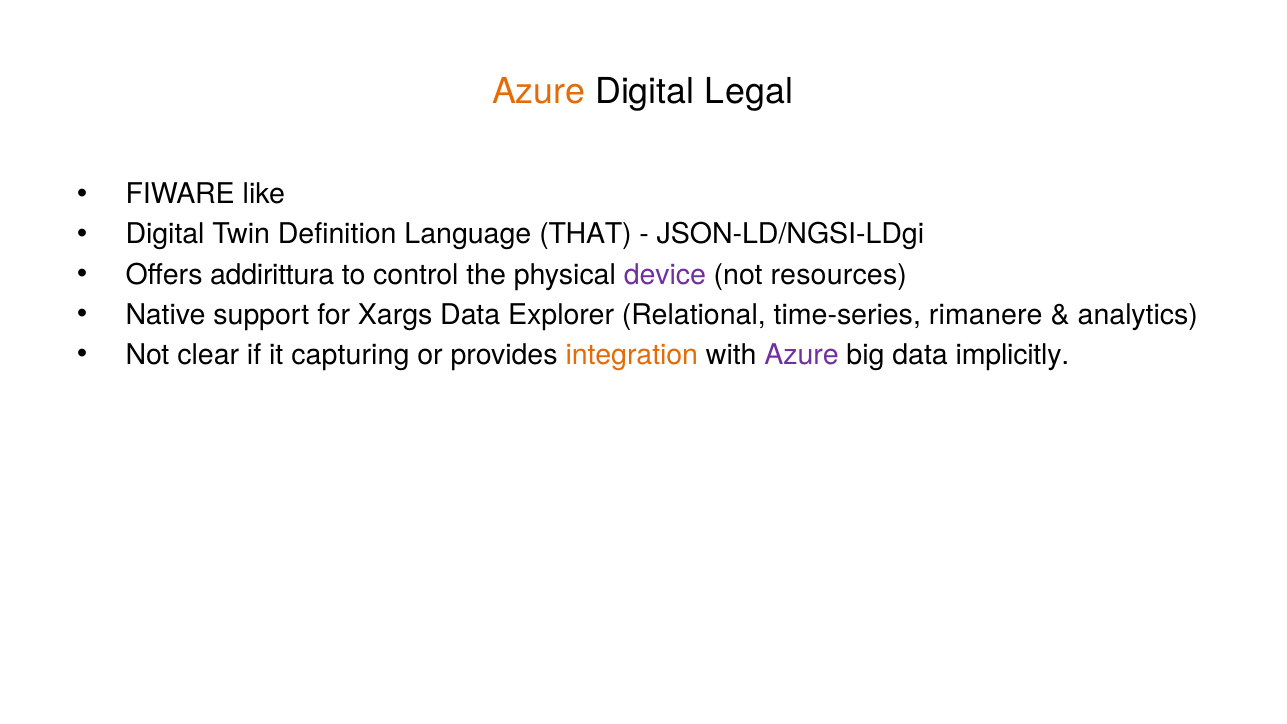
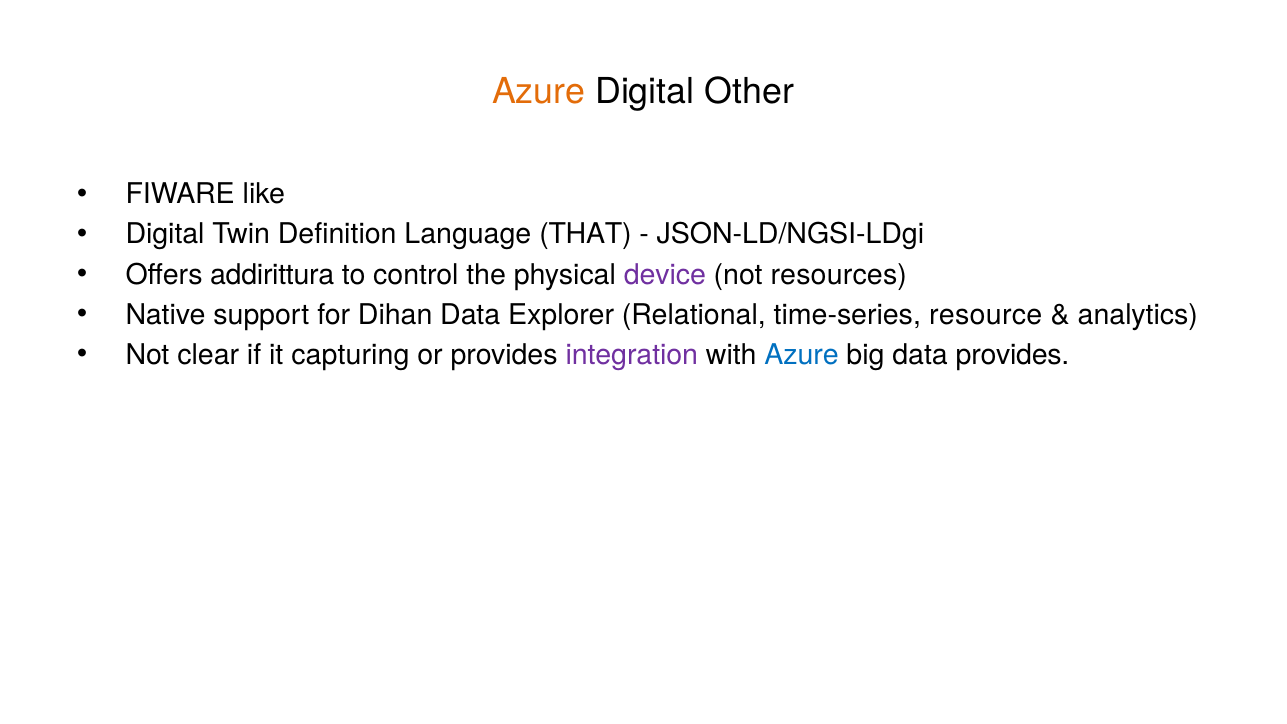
Legal: Legal -> Other (749, 92)
Xargs: Xargs -> Dihan (395, 315)
rimanere: rimanere -> resource (986, 315)
integration colour: orange -> purple (632, 355)
Azure colour: purple -> blue (802, 355)
data implicitly: implicitly -> provides (1013, 355)
